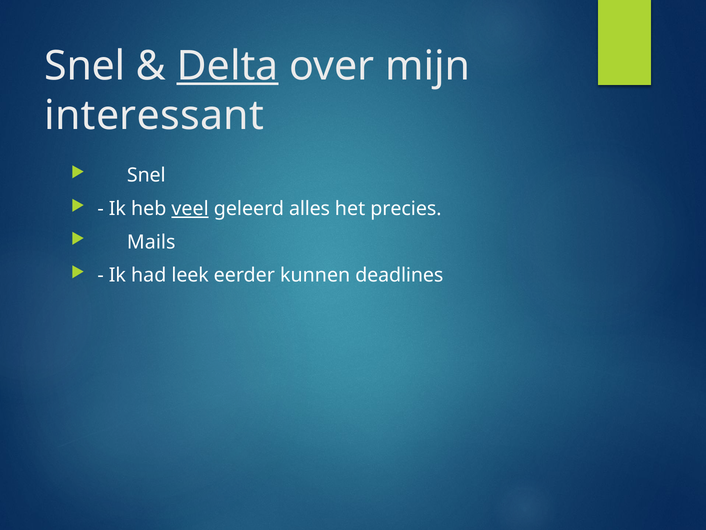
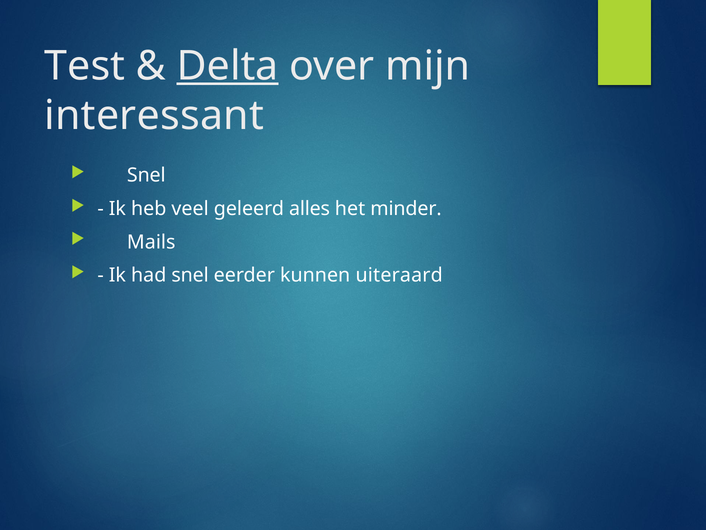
Snel: Snel -> Test (85, 66)
veel underline: present -> none (190, 209)
precies: precies -> minder (406, 209)
had leek: leek -> snel (190, 275)
deadlines: deadlines -> uiteraard (399, 275)
